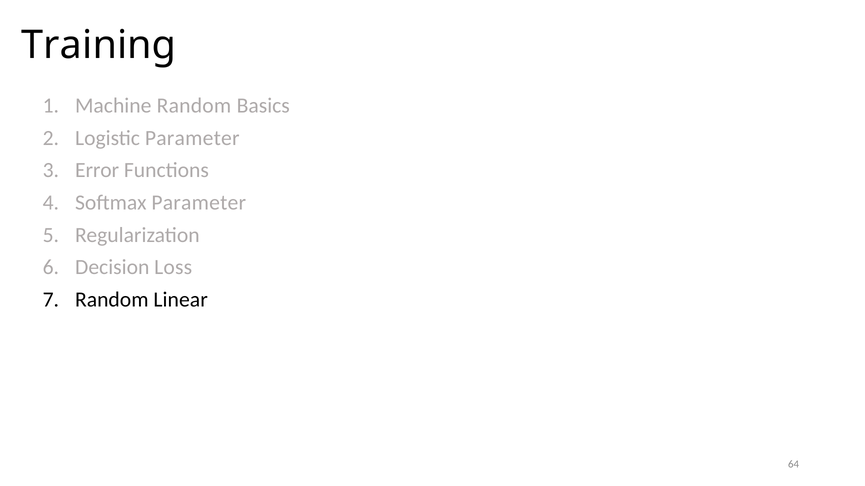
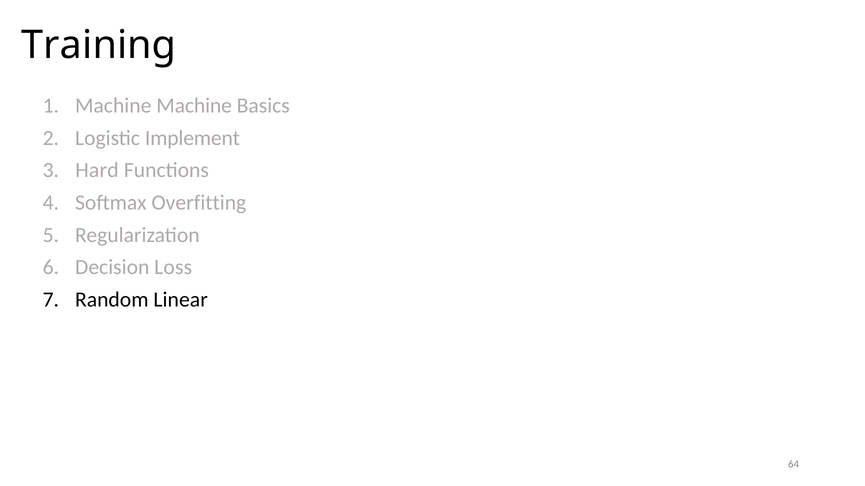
Machine Random: Random -> Machine (194, 106)
Logistic Parameter: Parameter -> Implement (192, 138)
Error: Error -> Hard (97, 171)
Softmax Parameter: Parameter -> Overfitting (199, 203)
